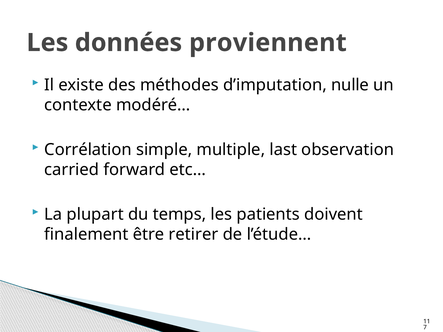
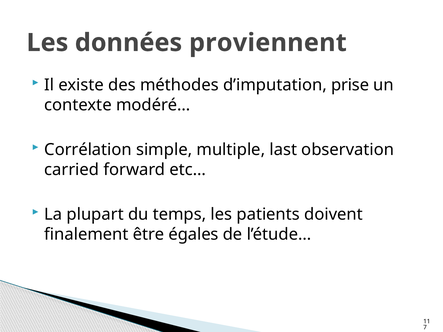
nulle: nulle -> prise (350, 85)
retirer: retirer -> égales (194, 235)
